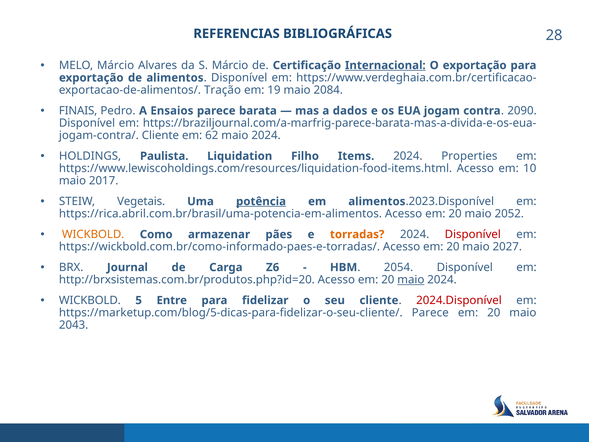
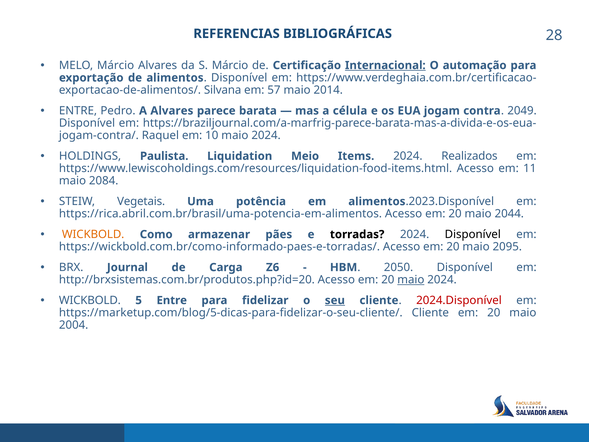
O exportação: exportação -> automação (475, 65)
Tração: Tração -> Silvana (223, 90)
19: 19 -> 57 (274, 90)
2084: 2084 -> 2014 (328, 90)
FINAIS: FINAIS -> ENTRE (78, 111)
A Ensaios: Ensaios -> Alvares (172, 111)
dados: dados -> célula (350, 111)
2090: 2090 -> 2049 (522, 111)
Cliente: Cliente -> Raquel (160, 135)
62: 62 -> 10 (212, 135)
Filho: Filho -> Meio (305, 156)
Properties: Properties -> Realizados (469, 156)
10: 10 -> 11 (530, 168)
2017: 2017 -> 2084 (104, 181)
potência underline: present -> none (261, 201)
2052: 2052 -> 2044 (509, 214)
torradas colour: orange -> black (357, 234)
Disponível colour: red -> black (473, 234)
2027: 2027 -> 2095 (507, 247)
2054: 2054 -> 2050 (399, 267)
seu underline: none -> present (335, 300)
https://marketup.com/blog/5-dicas-para-fidelizar-o-seu-cliente/ Parece: Parece -> Cliente (430, 313)
2043: 2043 -> 2004 (74, 325)
